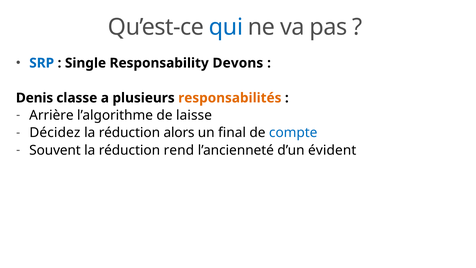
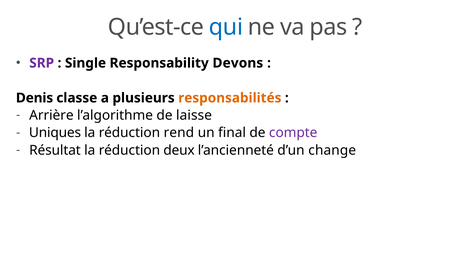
SRP colour: blue -> purple (42, 63)
Décidez: Décidez -> Uniques (55, 133)
alors: alors -> rend (179, 133)
compte colour: blue -> purple (293, 133)
Souvent: Souvent -> Résultat (55, 150)
rend: rend -> deux (179, 150)
évident: évident -> change (332, 150)
